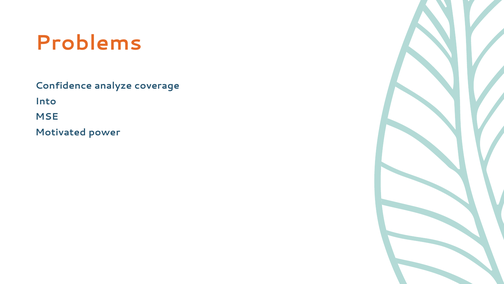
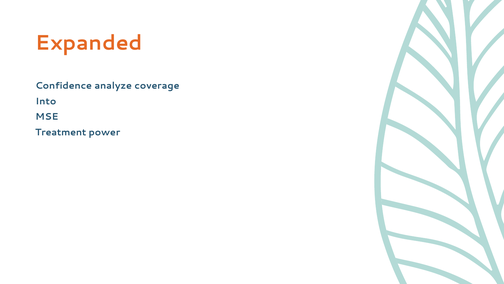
Problems: Problems -> Expanded (89, 43)
Motivated: Motivated -> Treatment (61, 132)
